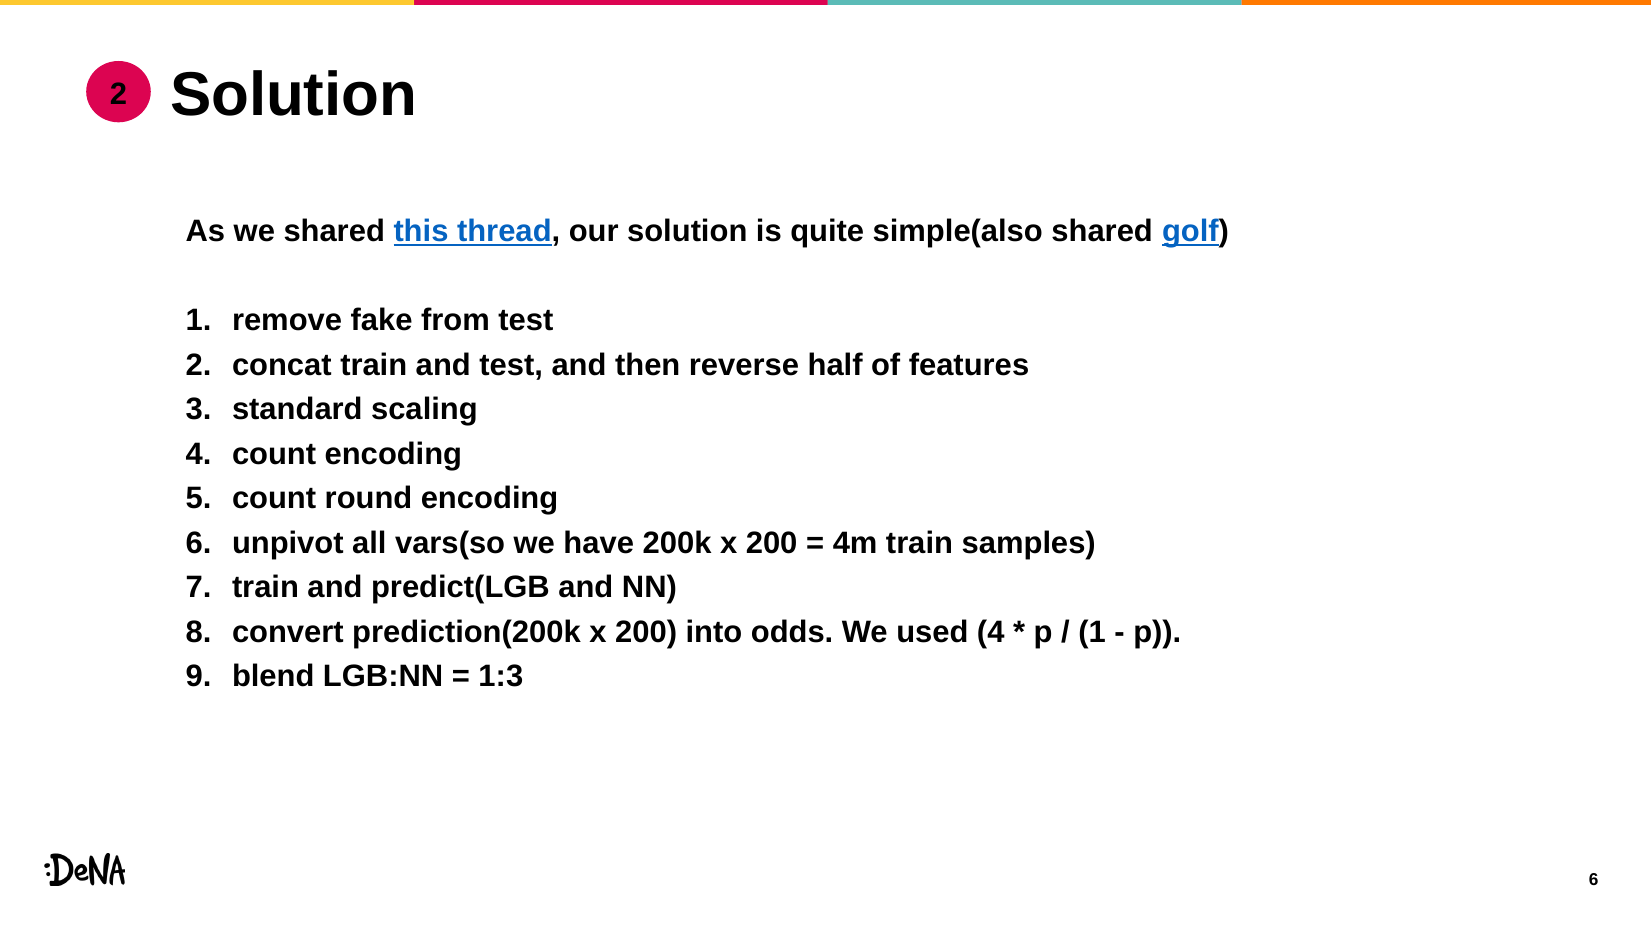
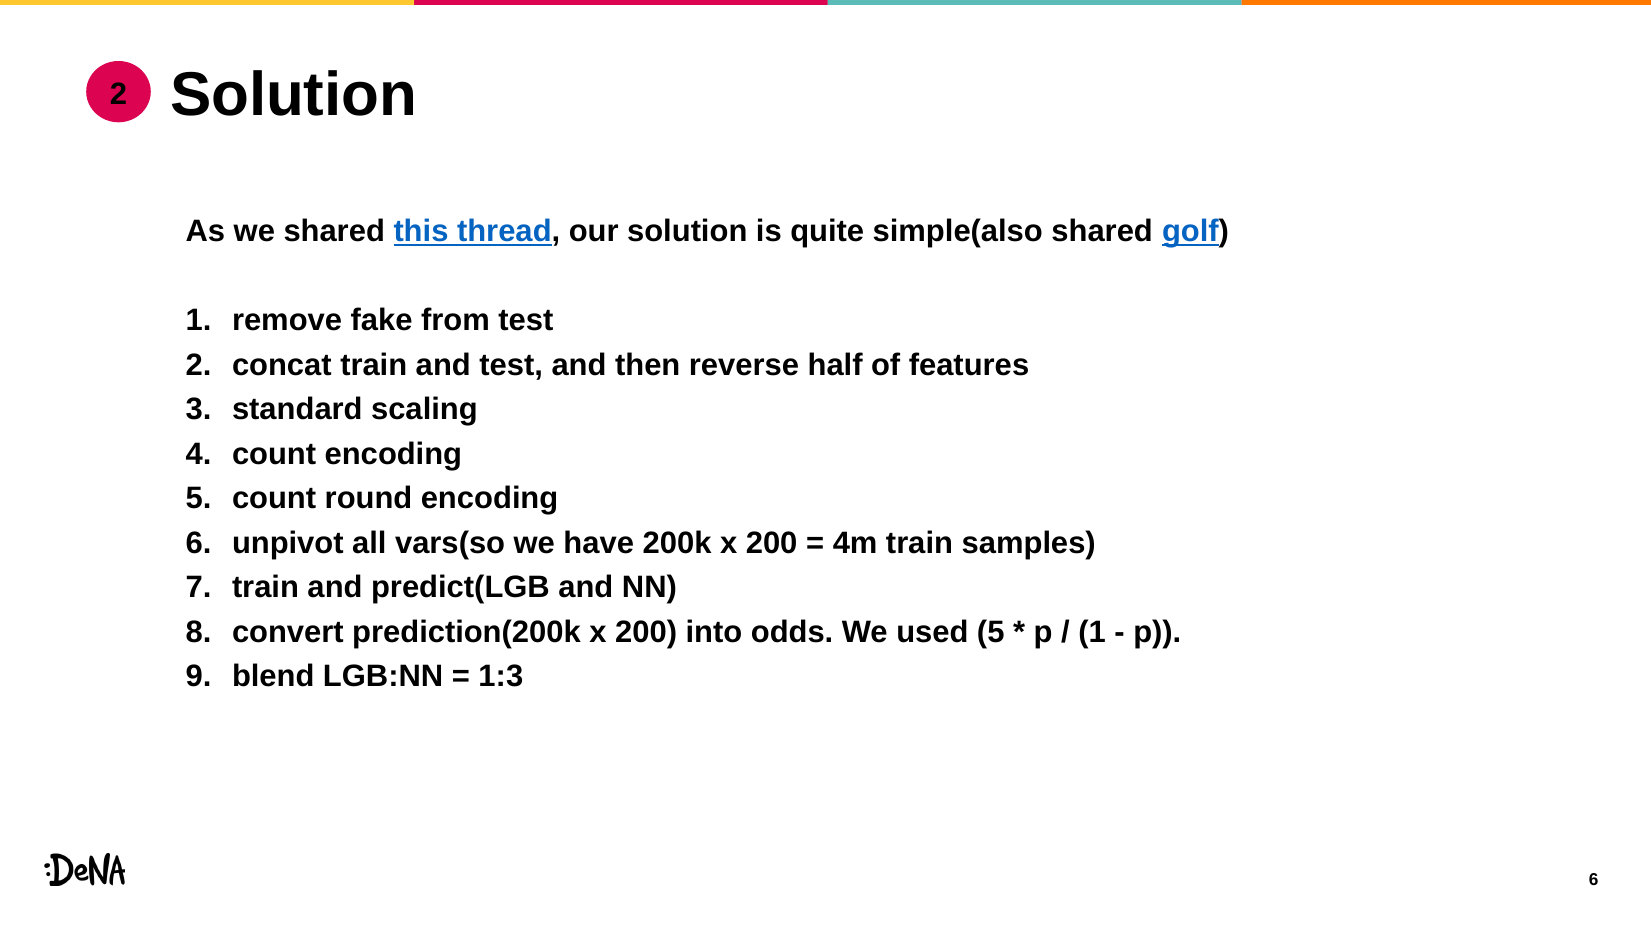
used 4: 4 -> 5 (991, 633)
